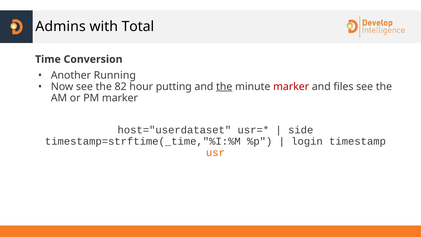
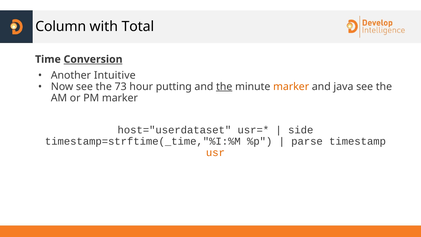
Admins: Admins -> Column (61, 26)
Conversion underline: none -> present (93, 59)
Running: Running -> Intuitive (115, 75)
82: 82 -> 73 (121, 87)
marker colour: red -> orange (291, 87)
files: files -> java (343, 87)
login: login -> parse (307, 141)
